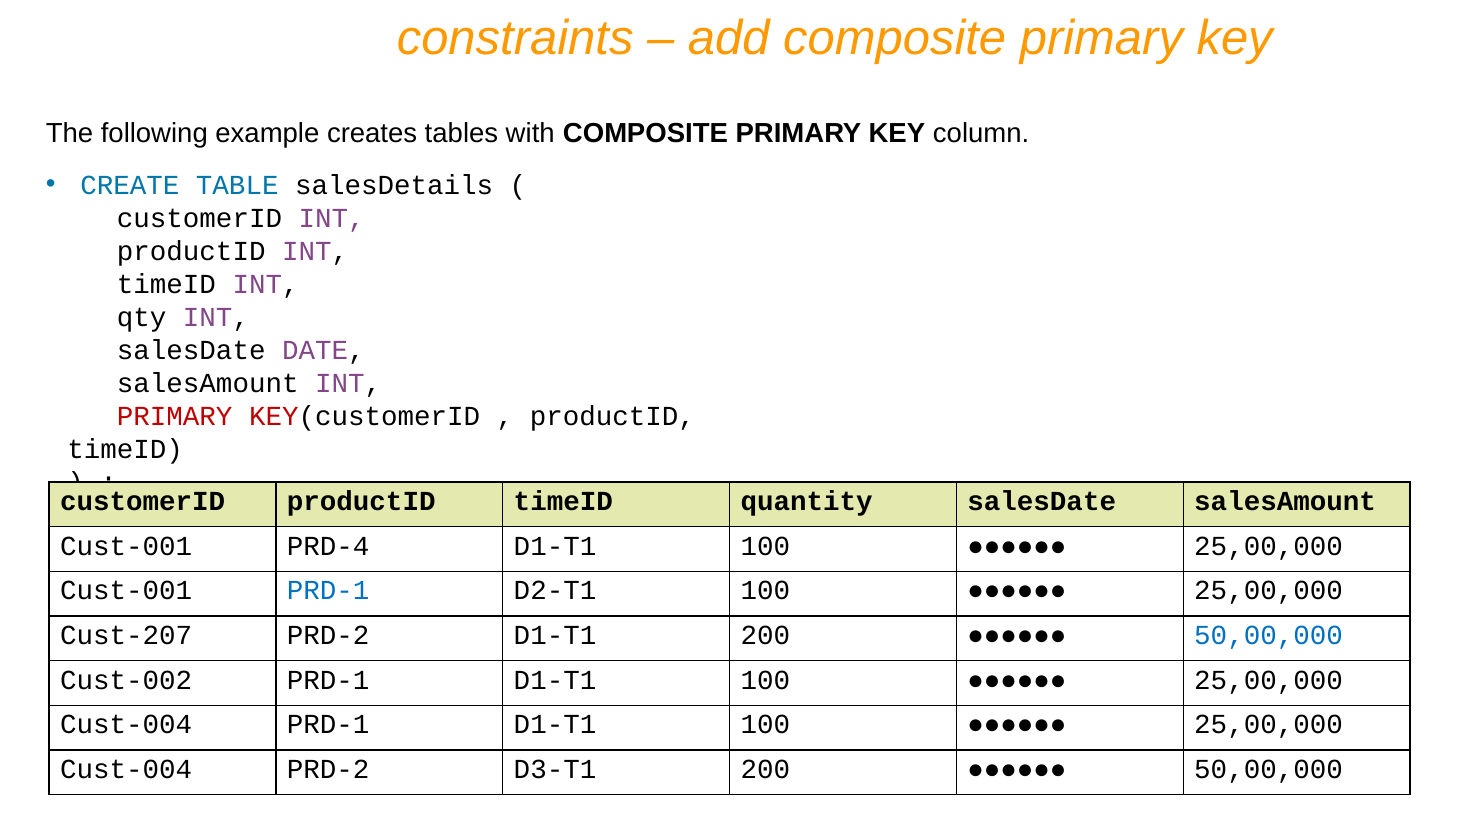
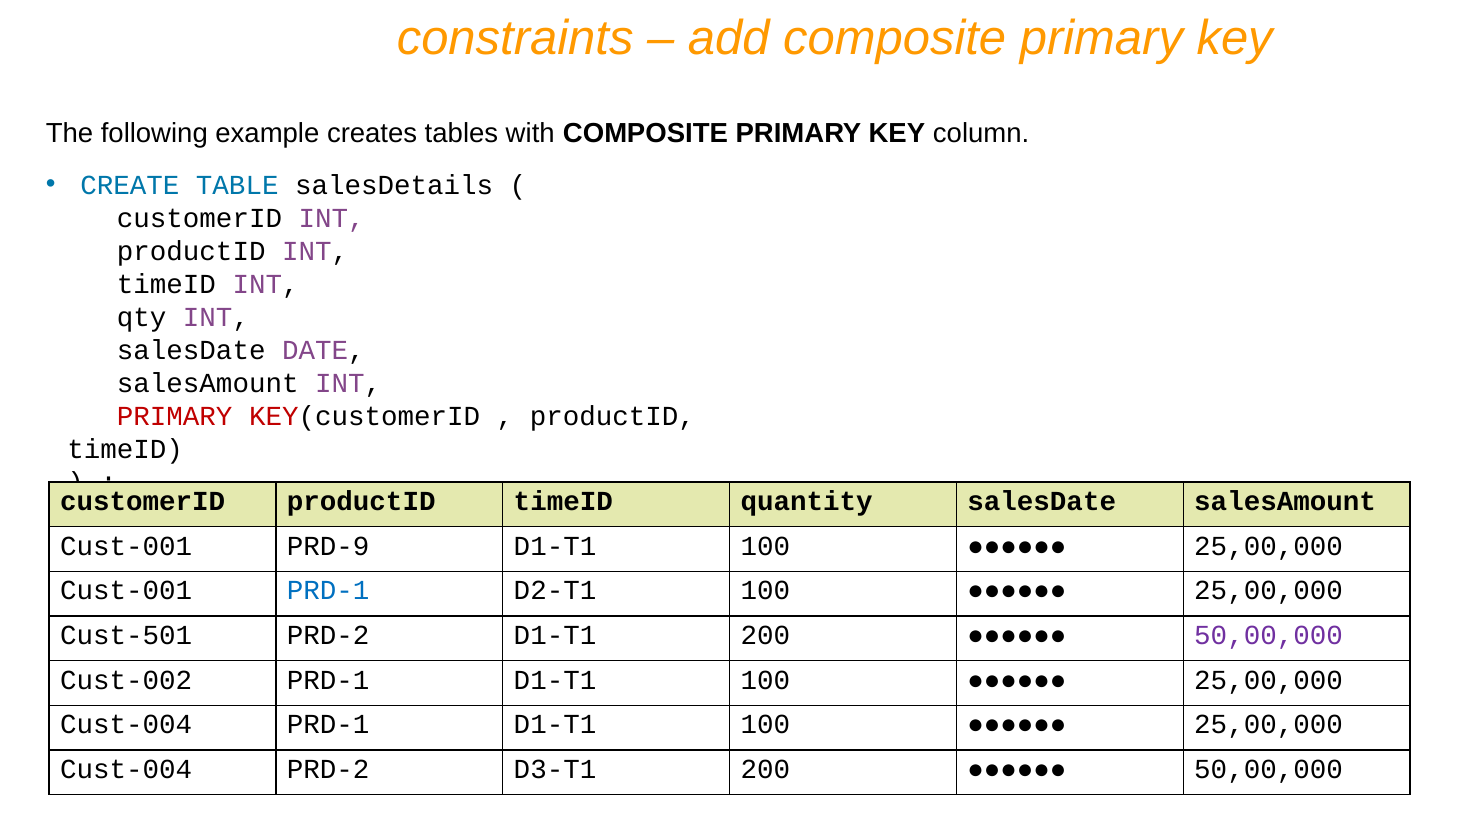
PRD-4: PRD-4 -> PRD-9 (328, 546)
Cust-207: Cust-207 -> Cust-501 (126, 635)
50,00,000 colour: blue -> purple (1269, 635)
